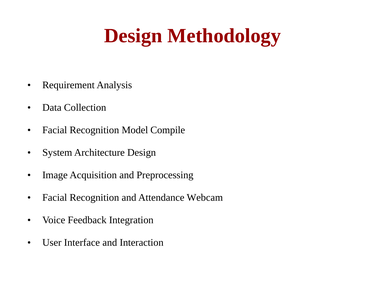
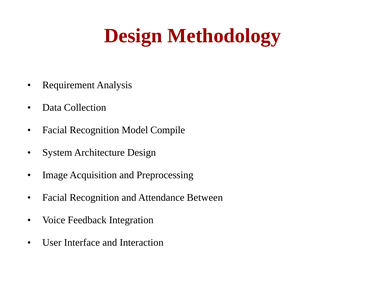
Webcam: Webcam -> Between (205, 197)
